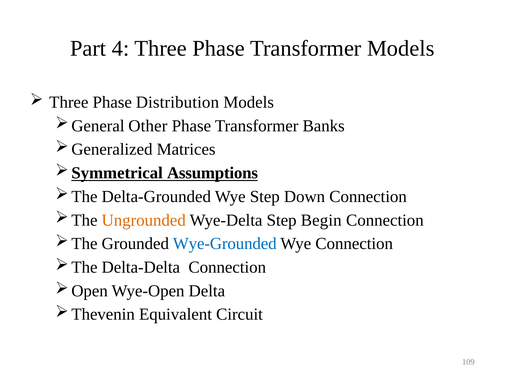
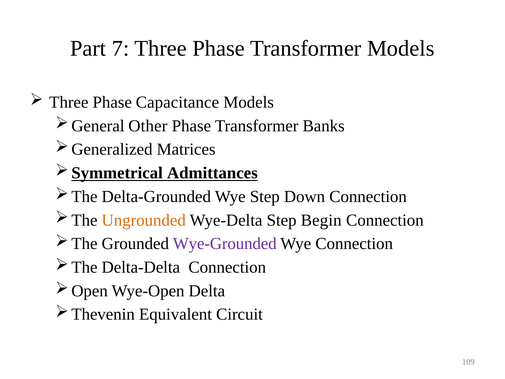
4: 4 -> 7 (121, 48)
Distribution: Distribution -> Capacitance (177, 102)
Assumptions: Assumptions -> Admittances (212, 173)
Wye-Grounded colour: blue -> purple (225, 244)
